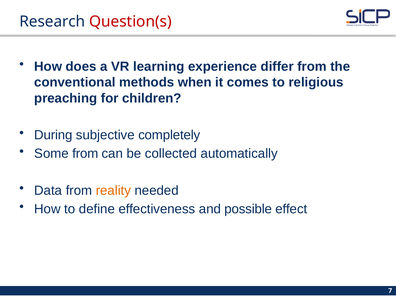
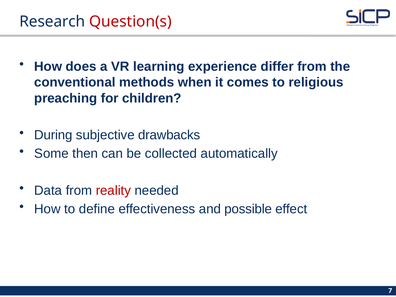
completely: completely -> drawbacks (169, 135)
Some from: from -> then (85, 154)
reality colour: orange -> red (113, 191)
